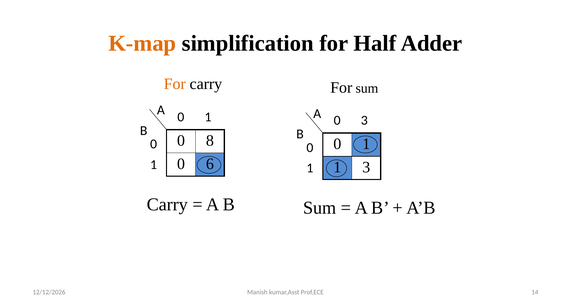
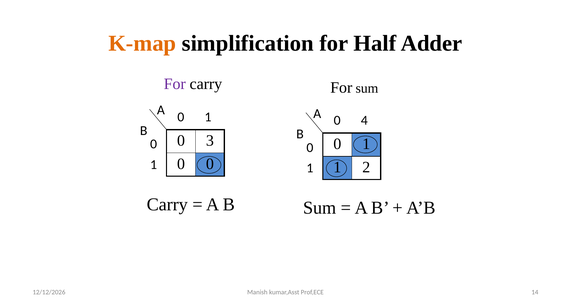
For colour: orange -> purple (175, 84)
0 3: 3 -> 4 (364, 120)
8: 8 -> 3 (210, 141)
0 6: 6 -> 0 (210, 164)
1 3: 3 -> 2 (366, 167)
